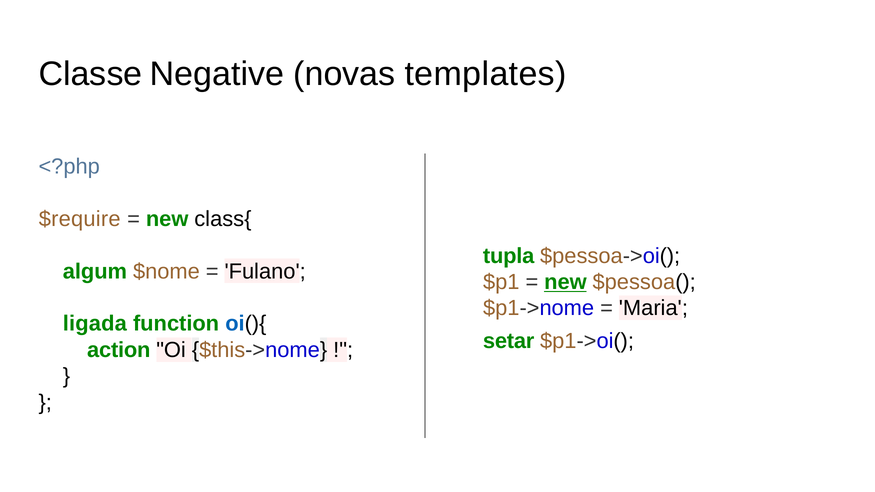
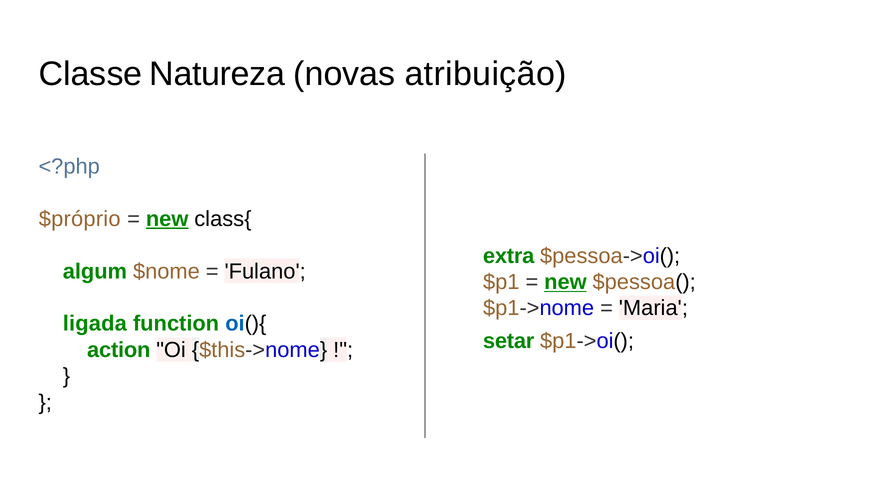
Negative: Negative -> Natureza (217, 74)
templates: templates -> atribuição (486, 74)
$require: $require -> $próprio (80, 219)
new underline: none -> present (167, 219)
tupla: tupla -> extra (509, 256)
